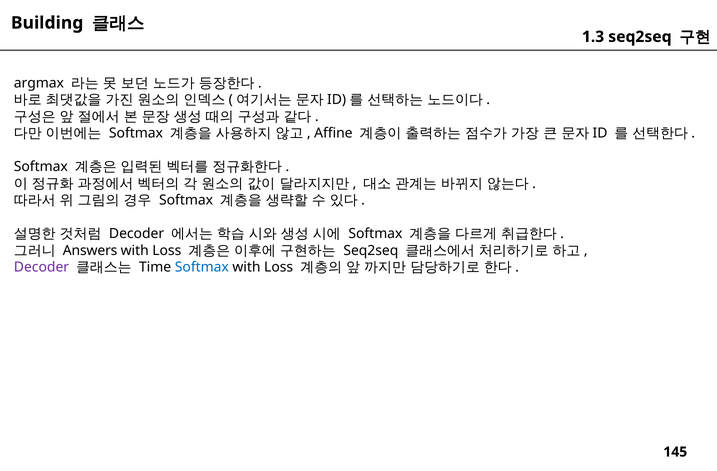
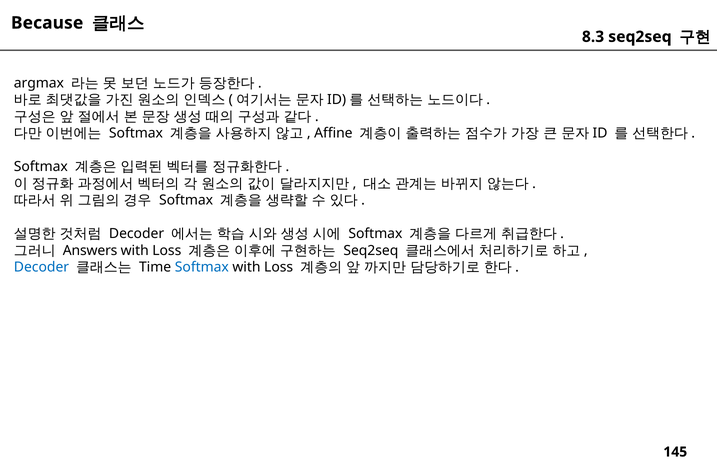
Building: Building -> Because (47, 23)
1.3: 1.3 -> 8.3 (593, 37)
Decoder colour: purple -> blue (41, 267)
